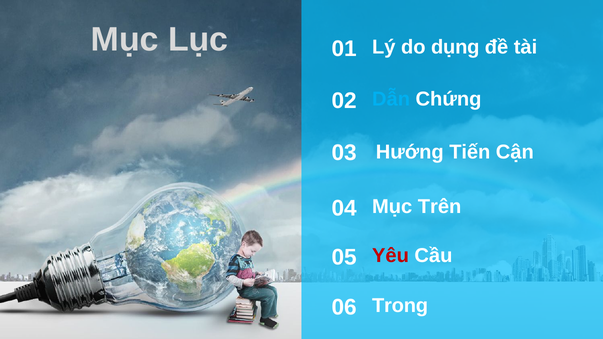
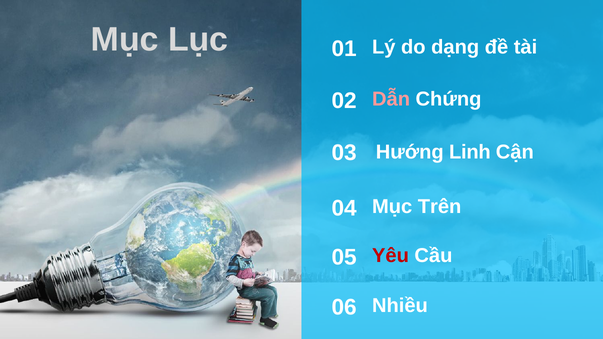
dụng: dụng -> dạng (455, 47)
Dẫn colour: light blue -> pink (391, 99)
Tiến: Tiến -> Linh (470, 152)
Trong: Trong -> Nhiều (400, 306)
